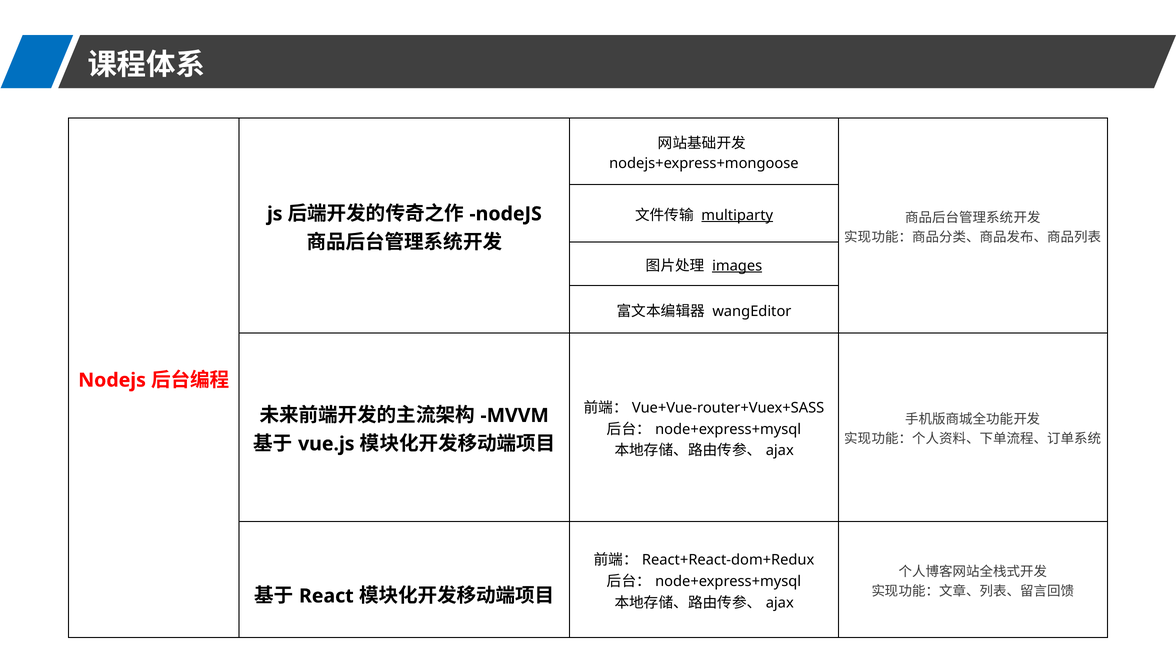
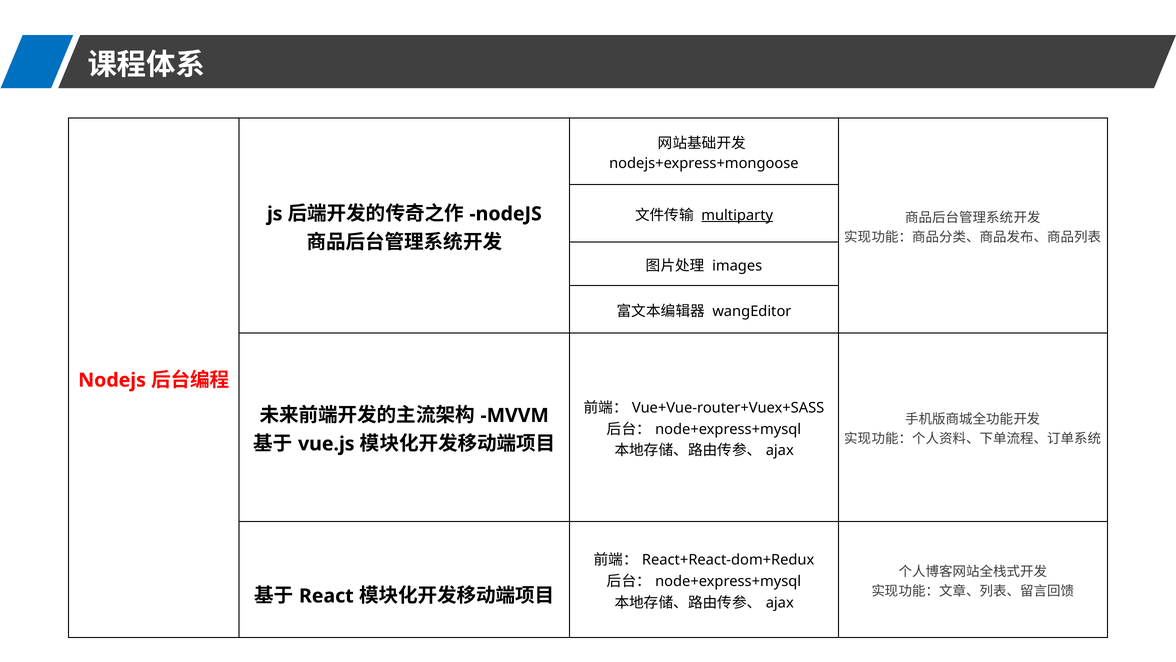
images underline: present -> none (737, 265)
